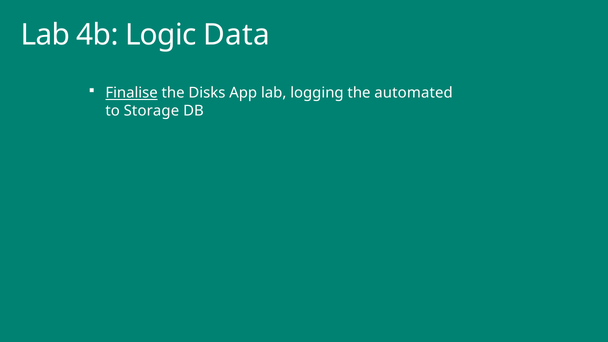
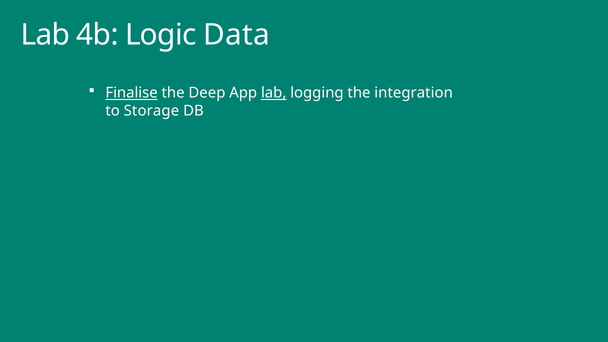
Disks: Disks -> Deep (207, 93)
lab underline: none -> present (274, 93)
automated: automated -> integration (414, 93)
